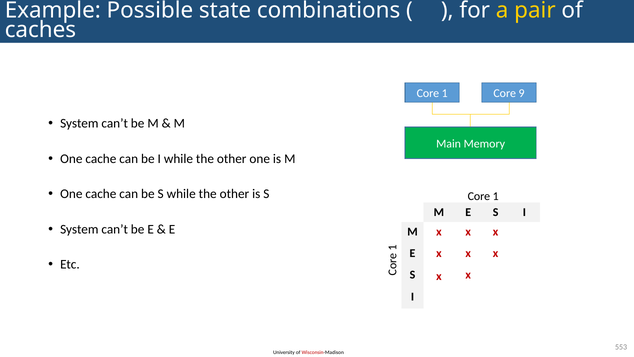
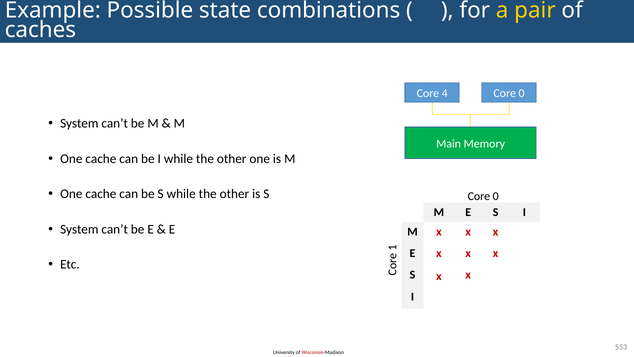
1: 1 -> 4 (445, 93)
9: 9 -> 0 (522, 93)
1: 1 -> 0 (496, 196)
